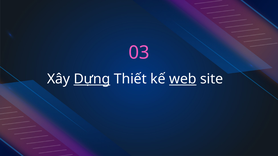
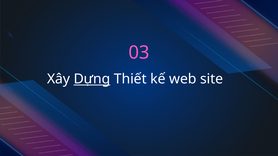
web underline: present -> none (183, 79)
